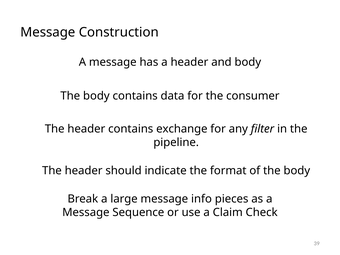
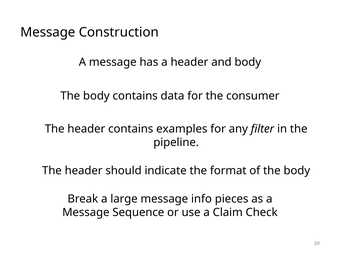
exchange: exchange -> examples (182, 129)
